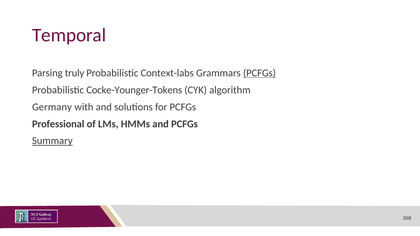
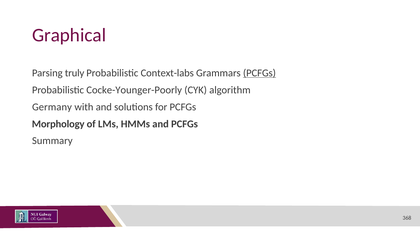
Temporal: Temporal -> Graphical (69, 35)
Cocke-Younger-Tokens: Cocke-Younger-Tokens -> Cocke-Younger-Poorly (134, 90)
Professional: Professional -> Morphology (58, 124)
Summary underline: present -> none (52, 141)
